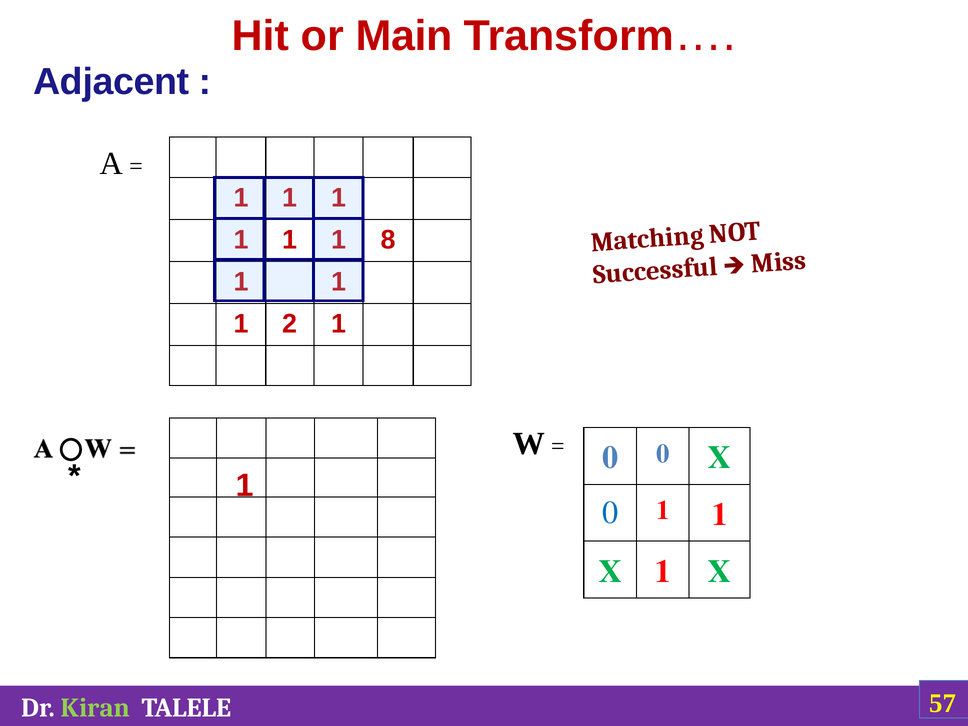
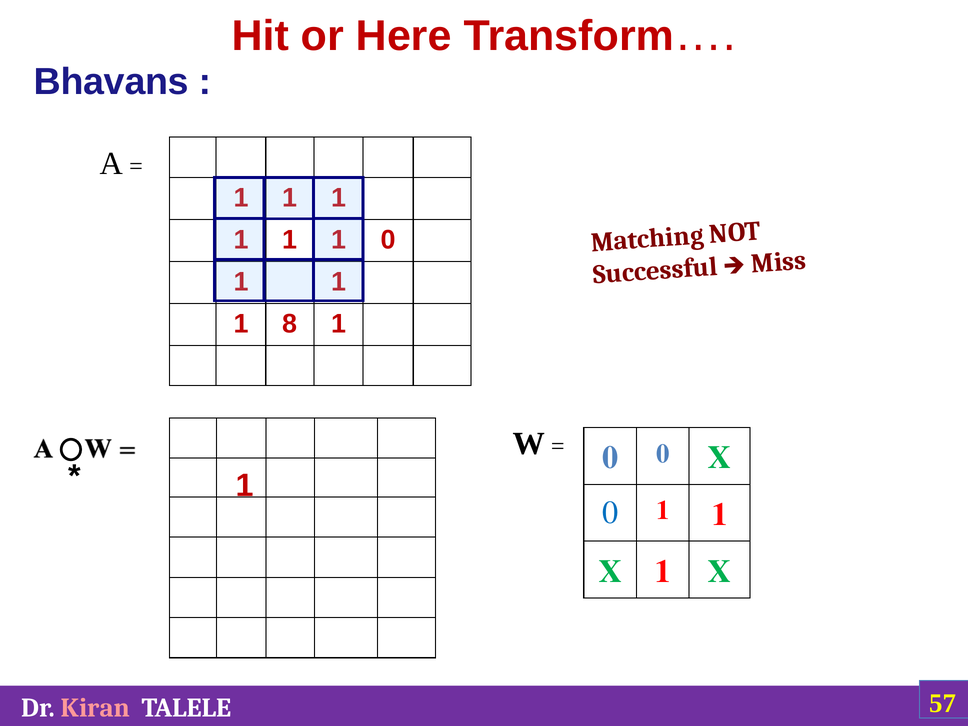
Main: Main -> Here (404, 36)
Adjacent: Adjacent -> Bhavans (111, 82)
8: 8 -> 0 (388, 240)
2: 2 -> 8 (290, 324)
Kiran colour: light green -> pink (95, 708)
